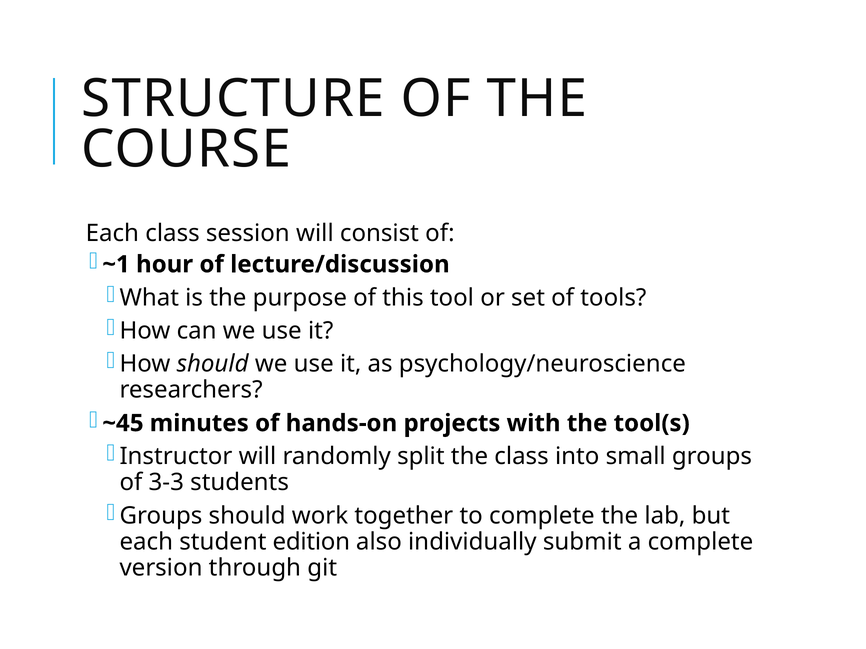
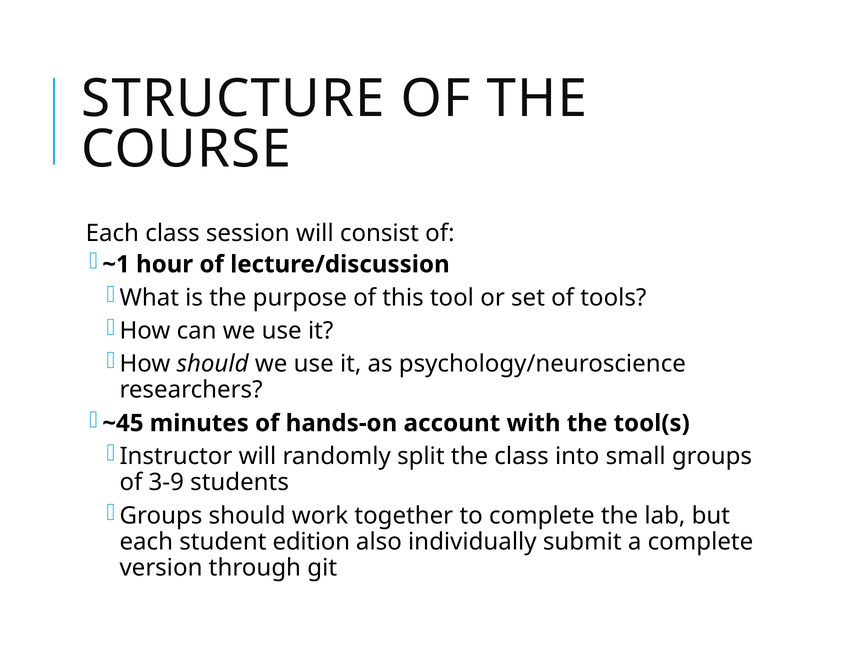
projects: projects -> account (452, 424)
3-3: 3-3 -> 3-9 (166, 483)
